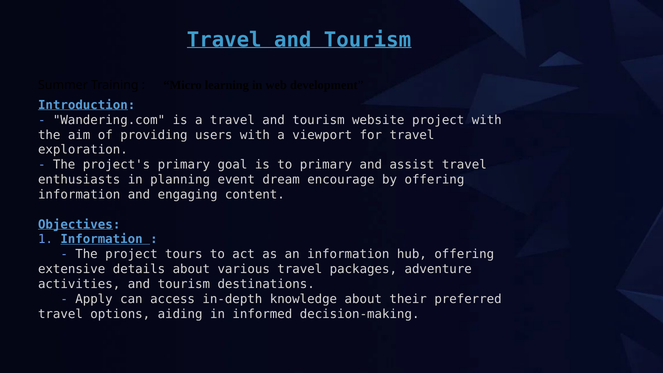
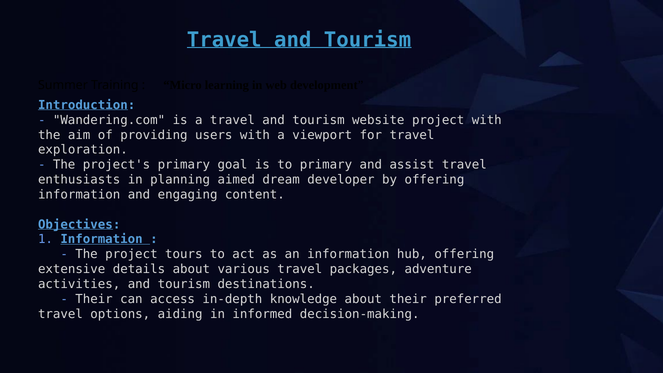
event: event -> aimed (236, 180)
encourage: encourage -> developer (341, 180)
Apply: Apply -> Their (94, 299)
